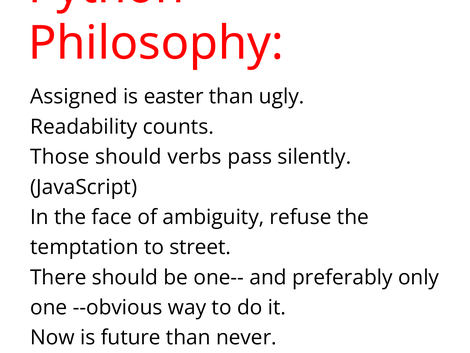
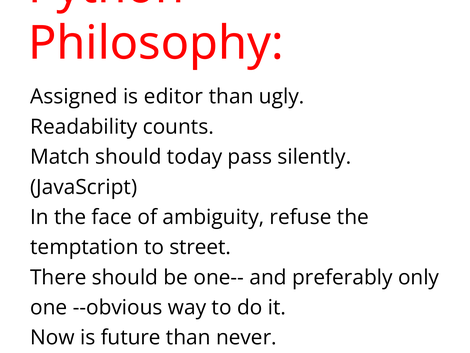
easter: easter -> editor (173, 97)
Those: Those -> Match (60, 157)
verbs: verbs -> today (195, 157)
